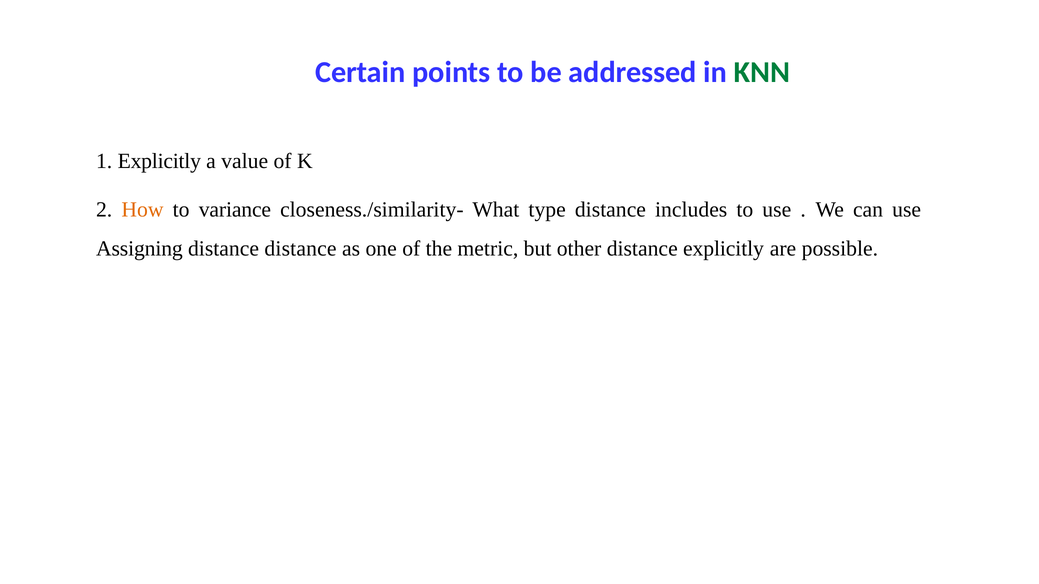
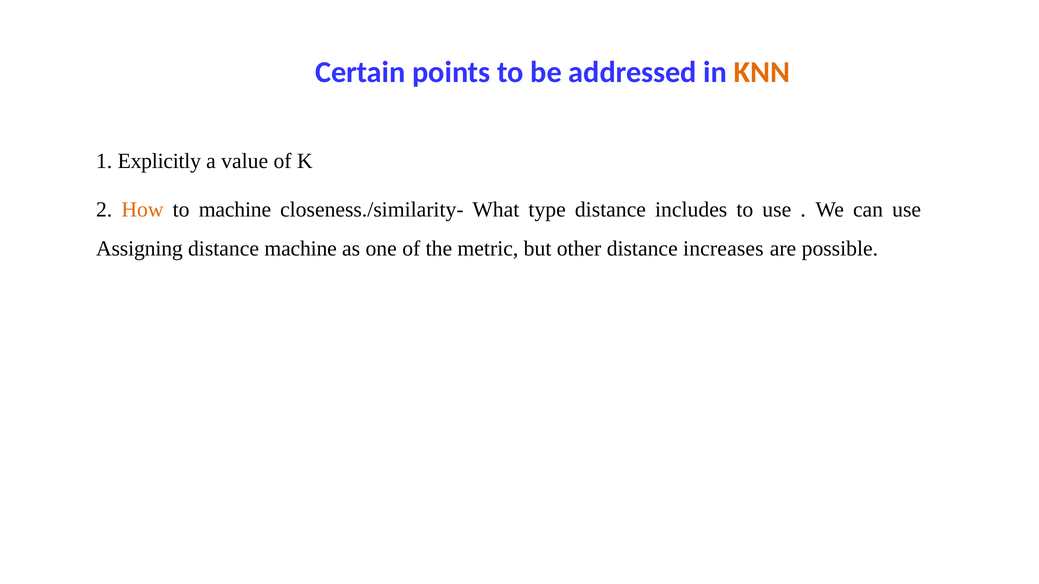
KNN colour: green -> orange (762, 72)
to variance: variance -> machine (235, 210)
distance distance: distance -> machine (301, 249)
distance explicitly: explicitly -> increases (723, 249)
